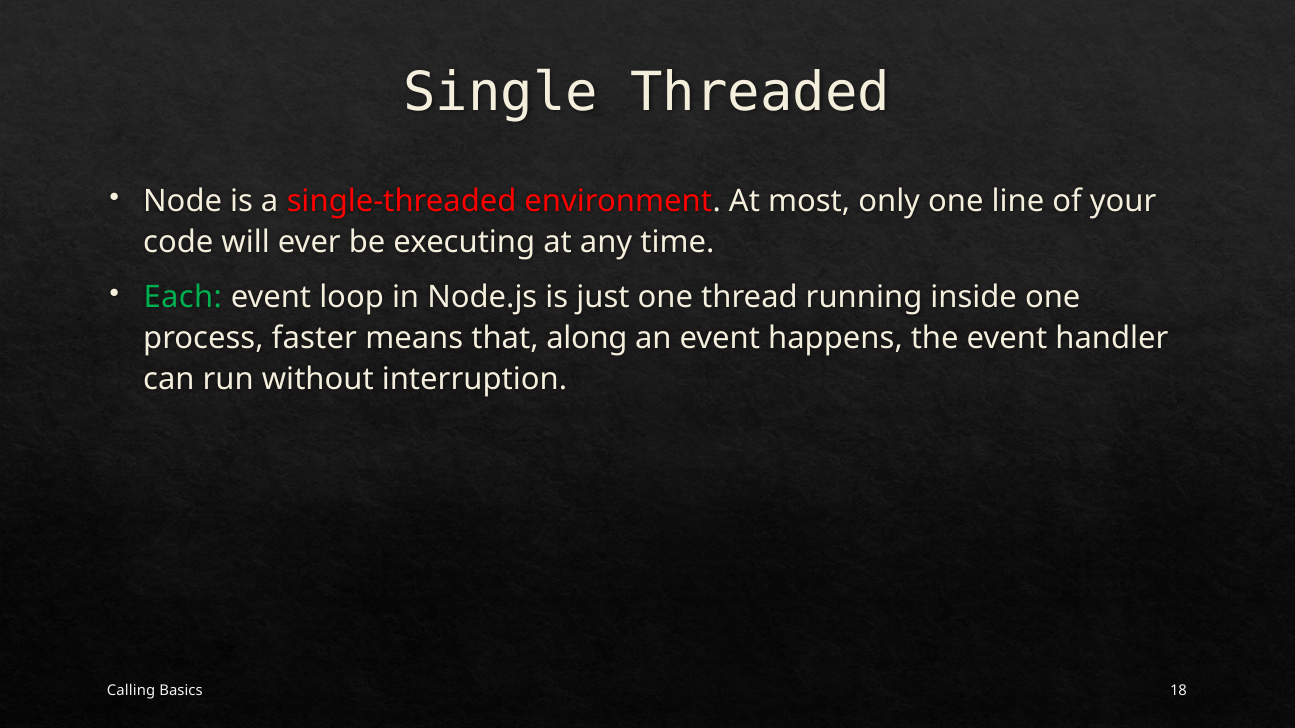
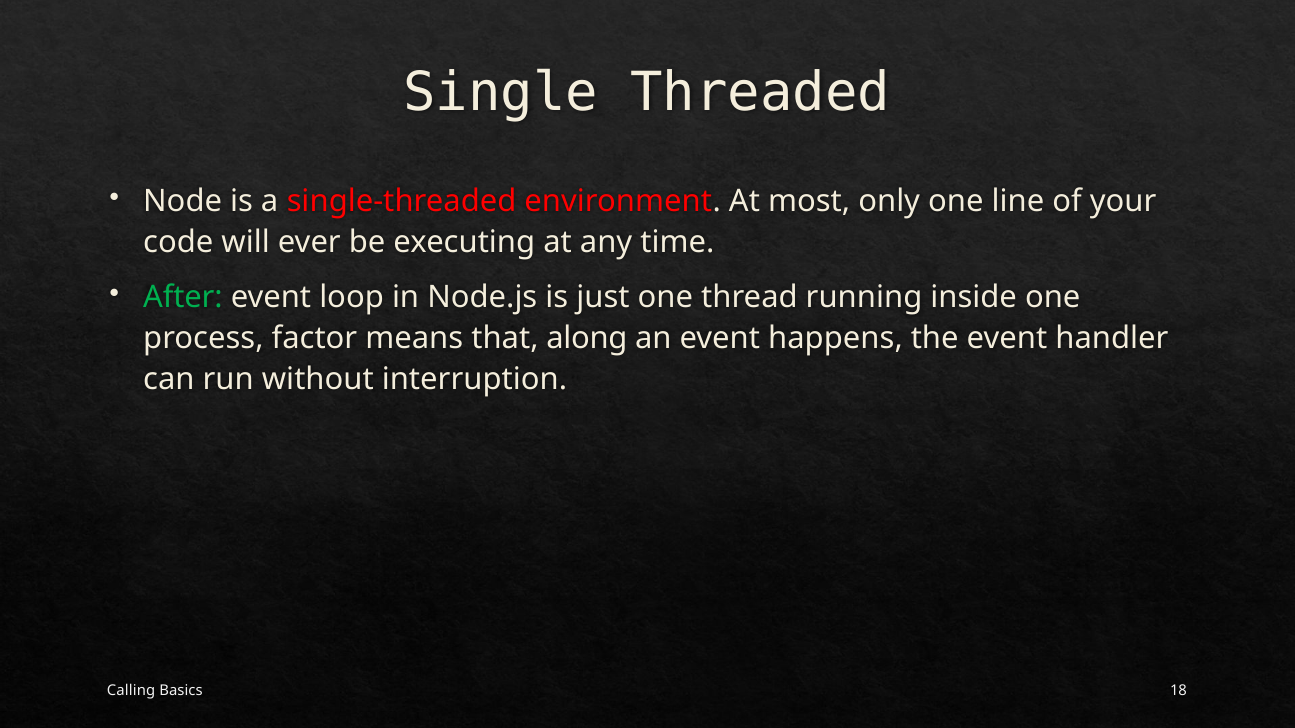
Each: Each -> After (183, 298)
faster: faster -> factor (314, 339)
